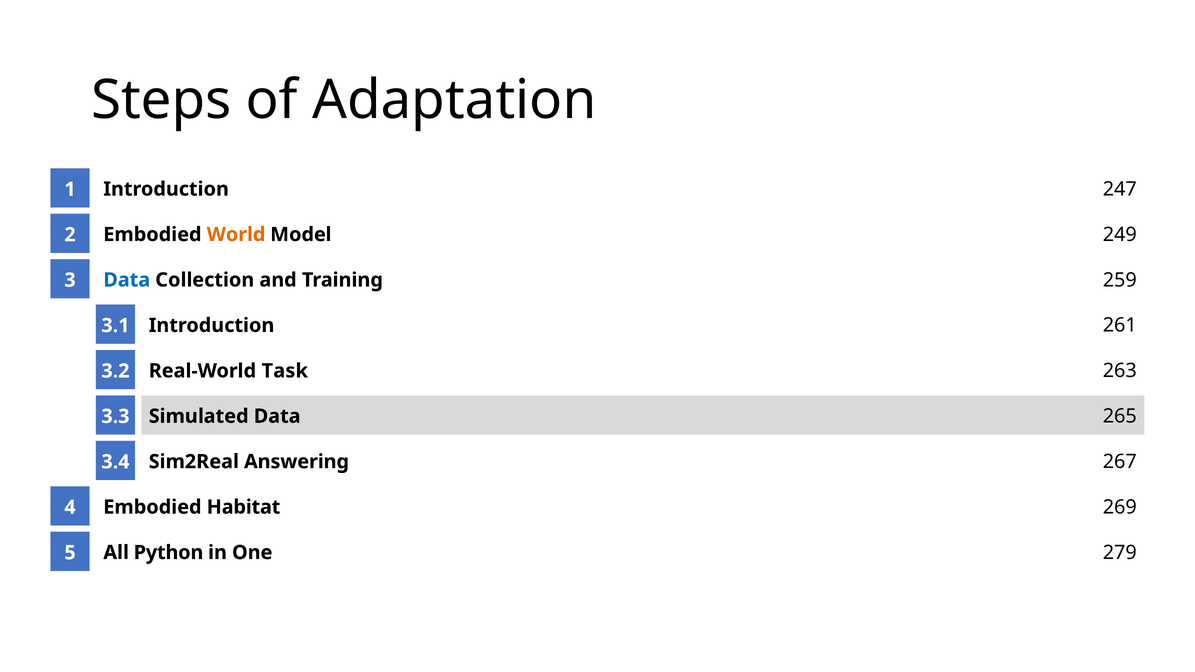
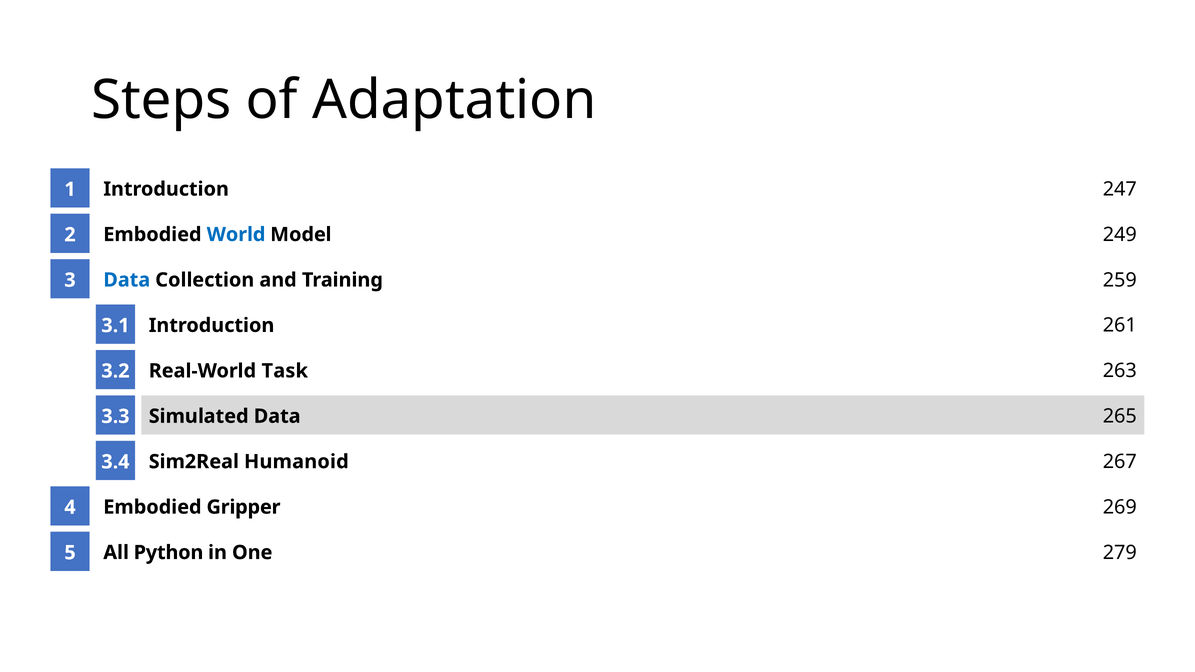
World colour: orange -> blue (236, 235)
Answering: Answering -> Humanoid (296, 462)
Habitat: Habitat -> Gripper (244, 507)
